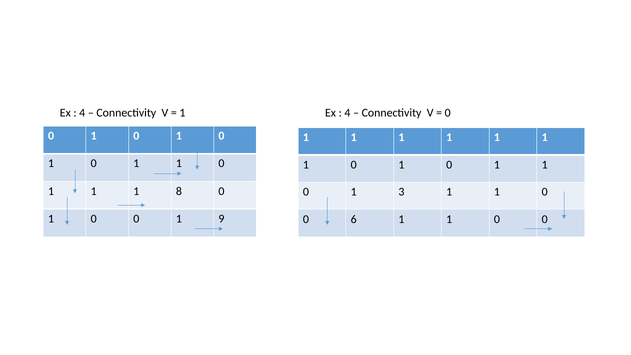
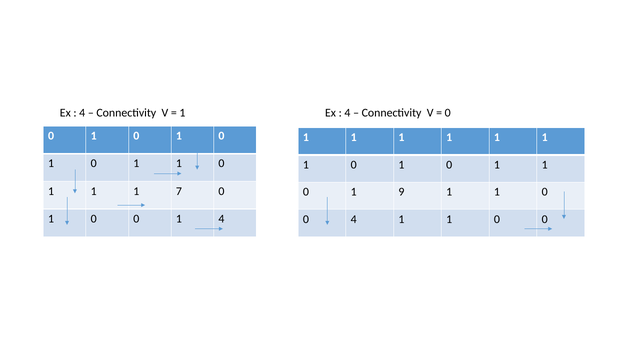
8: 8 -> 7 (179, 191)
3: 3 -> 9 (401, 192)
1 9: 9 -> 4 (221, 219)
0 6: 6 -> 4 (354, 219)
